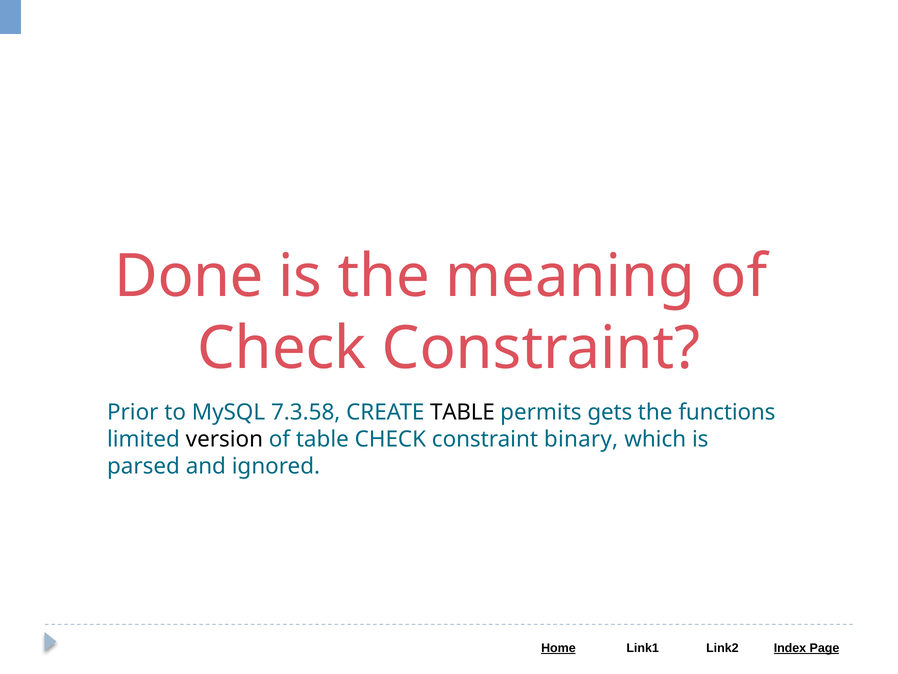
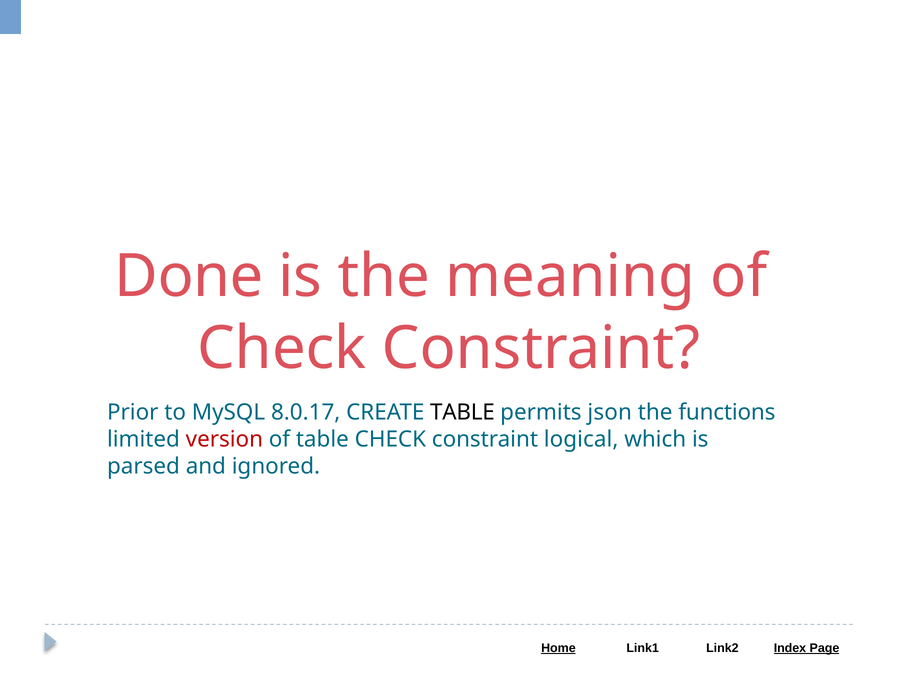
7.3.58: 7.3.58 -> 8.0.17 (306, 412)
gets: gets -> json (610, 412)
version colour: black -> red (224, 439)
binary: binary -> logical (581, 439)
